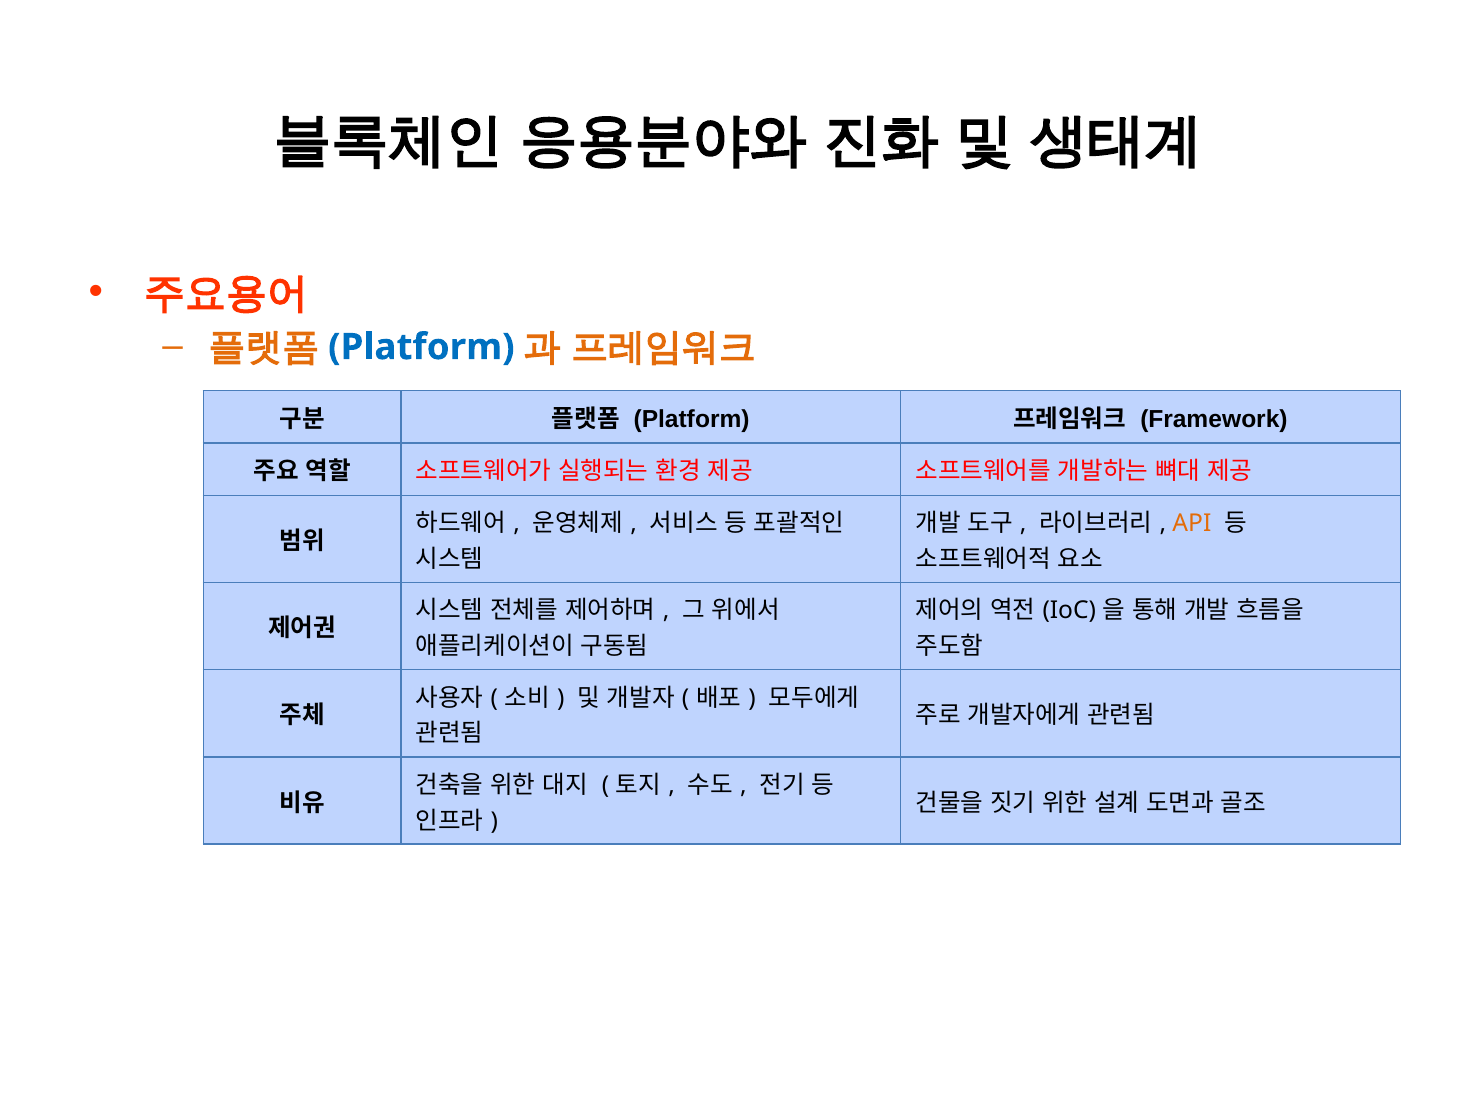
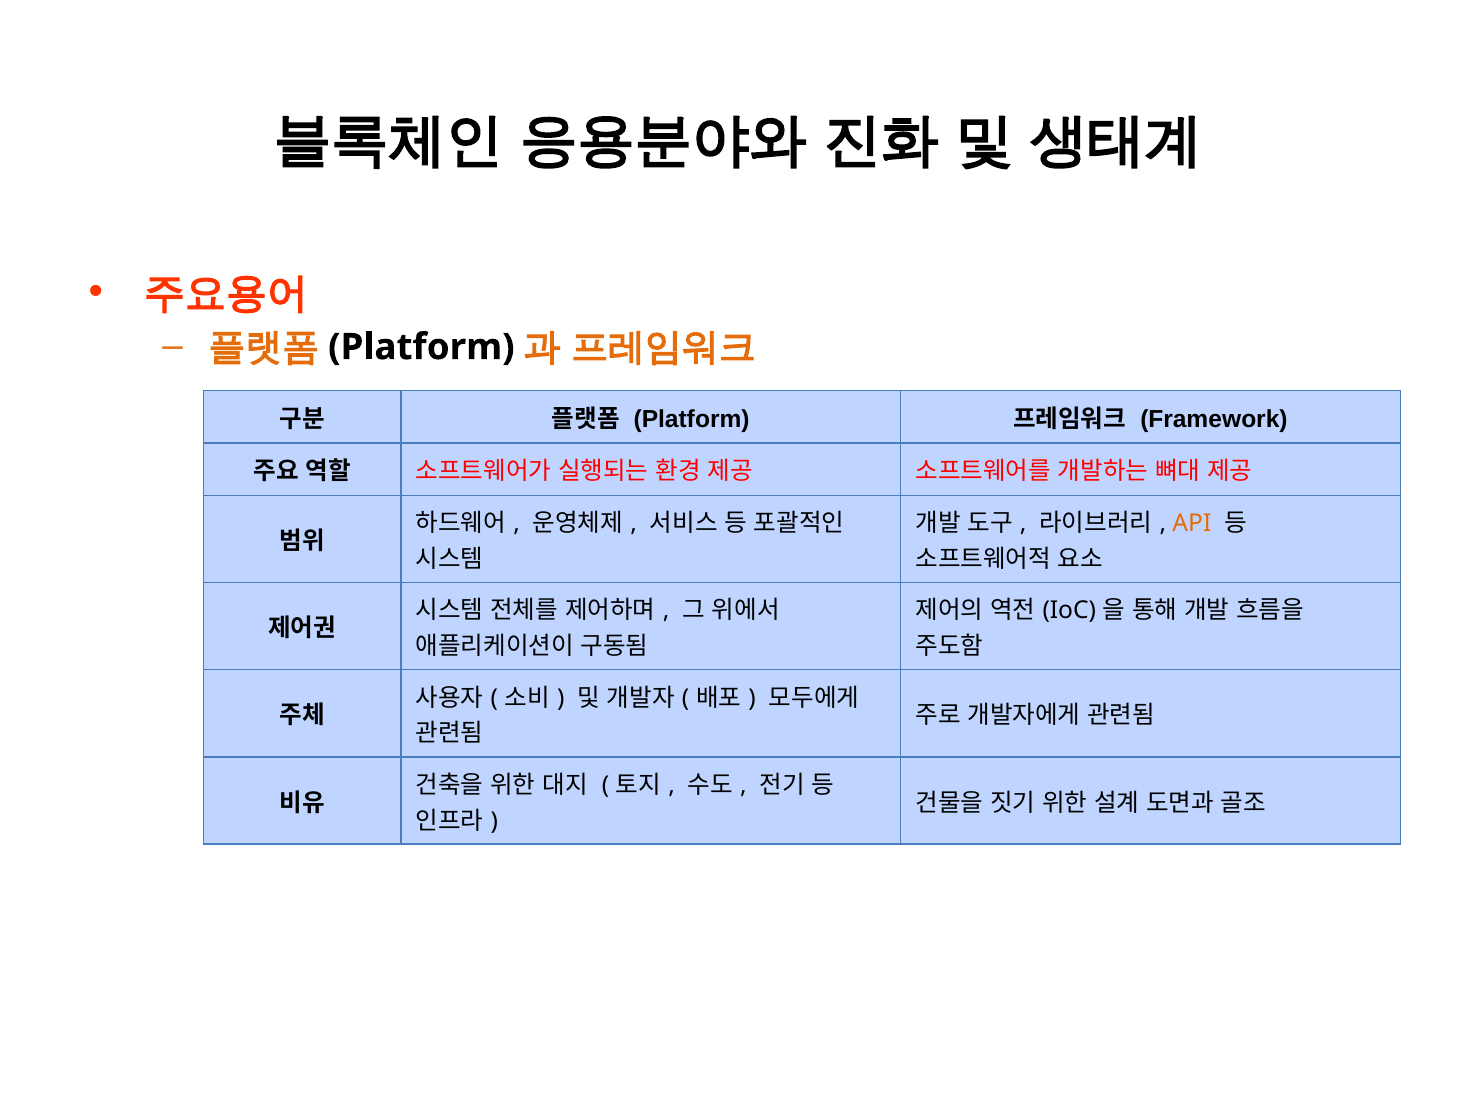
Platform colour: blue -> black (421, 347)
